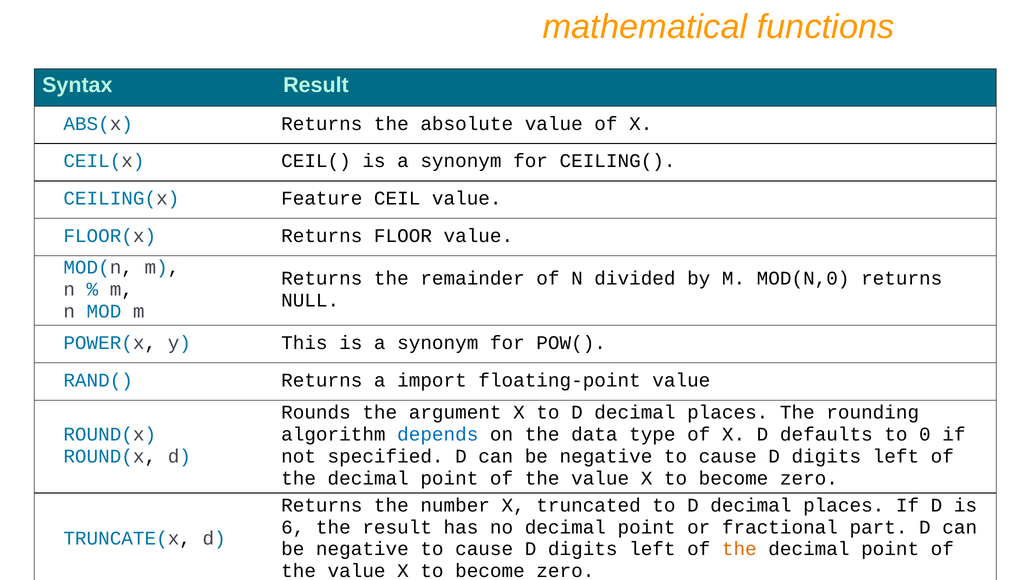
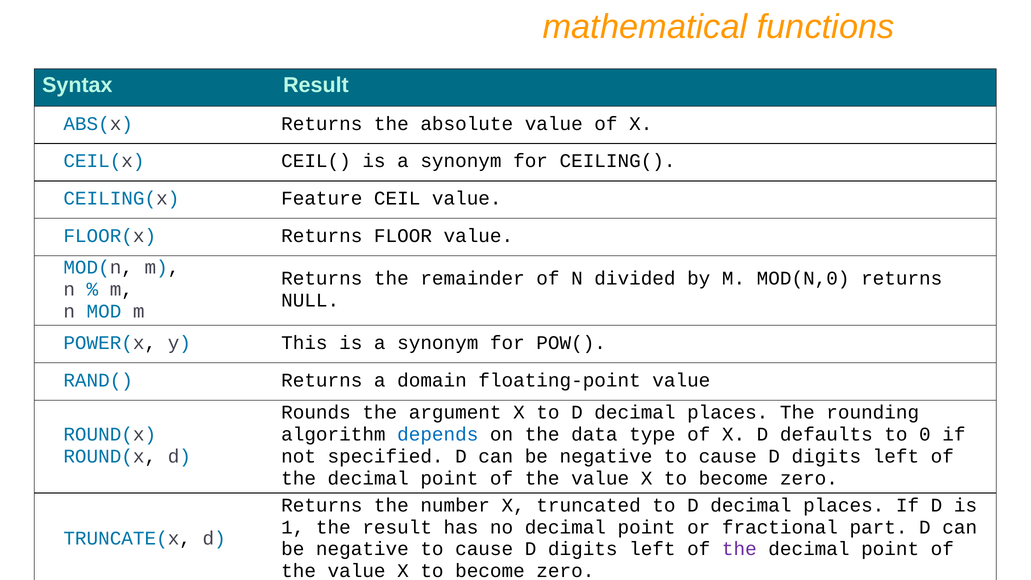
import: import -> domain (432, 380)
6: 6 -> 1 (293, 527)
the colour: orange -> purple (739, 549)
